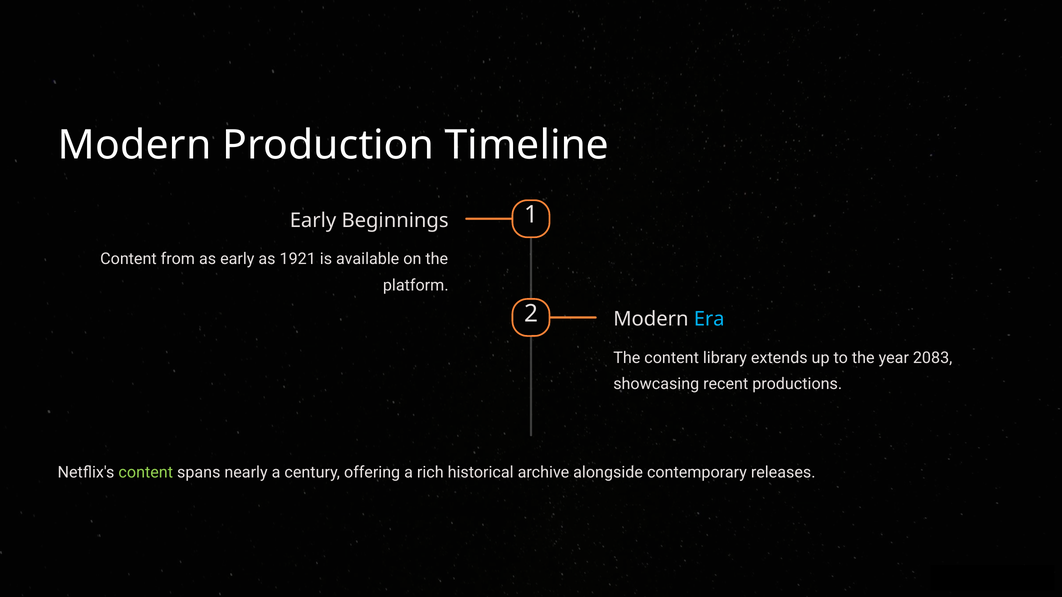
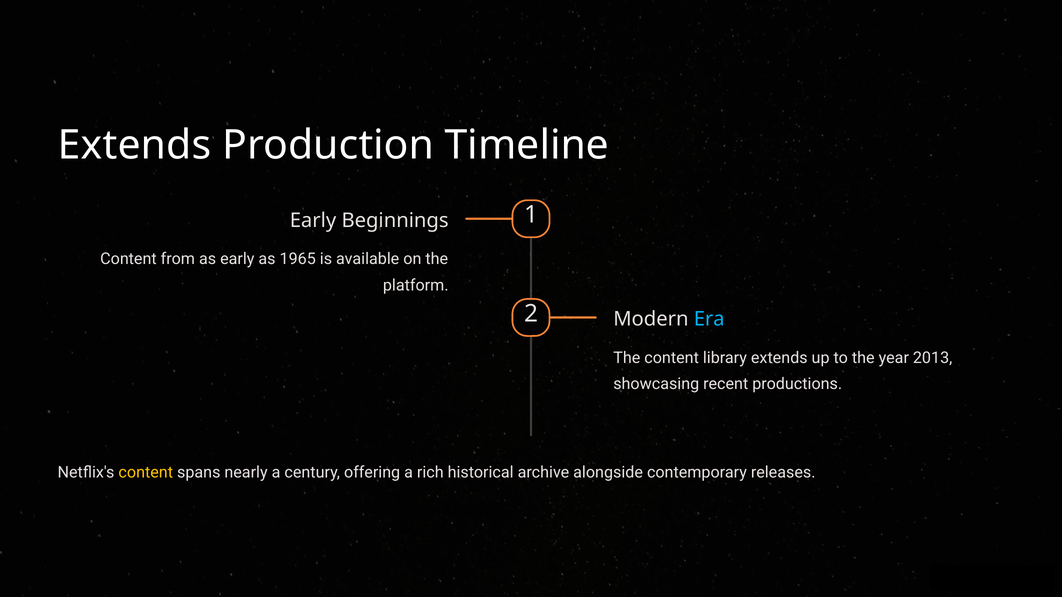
Modern: Modern -> Extends (135, 145)
1921: 1921 -> 1965 (298, 259)
2083: 2083 -> 2013 (933, 358)
content colour: light green -> yellow (146, 473)
